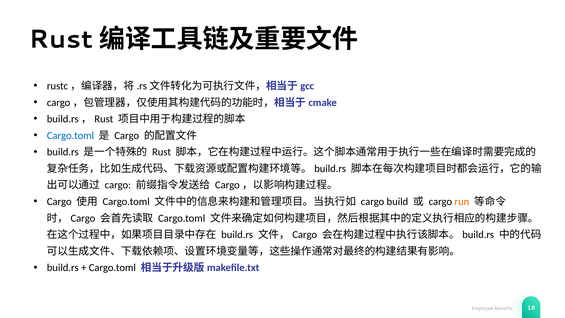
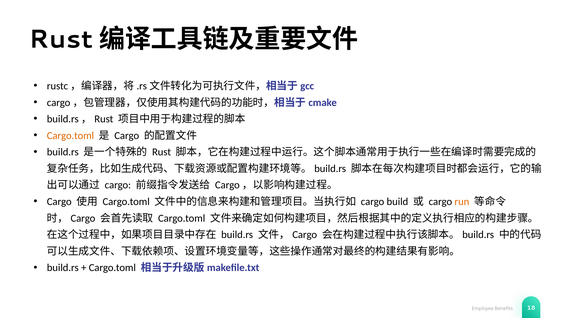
Cargo.toml colour: blue -> orange (70, 135)
